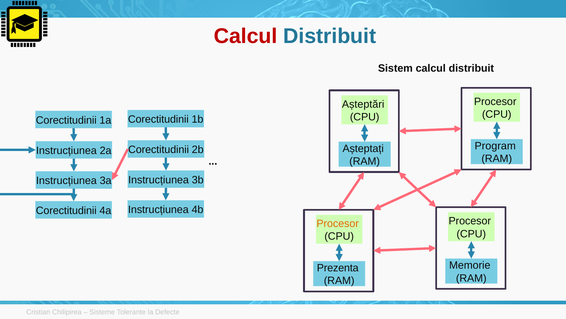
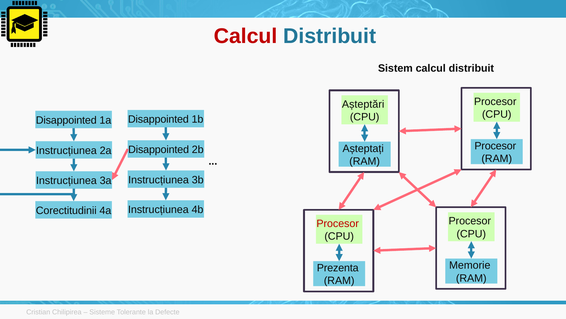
Corectitudinii: Corectitudinii -> Disappointed (158, 119)
Corectitudinii: Corectitudinii -> Disappointed (66, 120)
Program: Program -> Procesor (495, 146)
Corectitudinii: Corectitudinii -> Disappointed (159, 149)
Procesor colour: orange -> red (338, 223)
